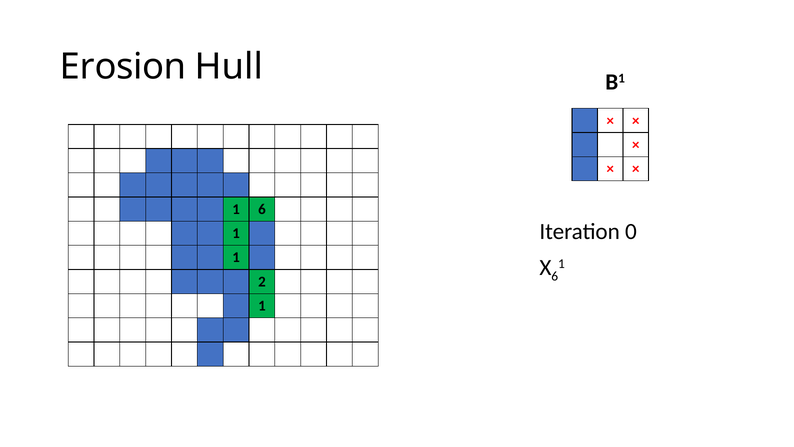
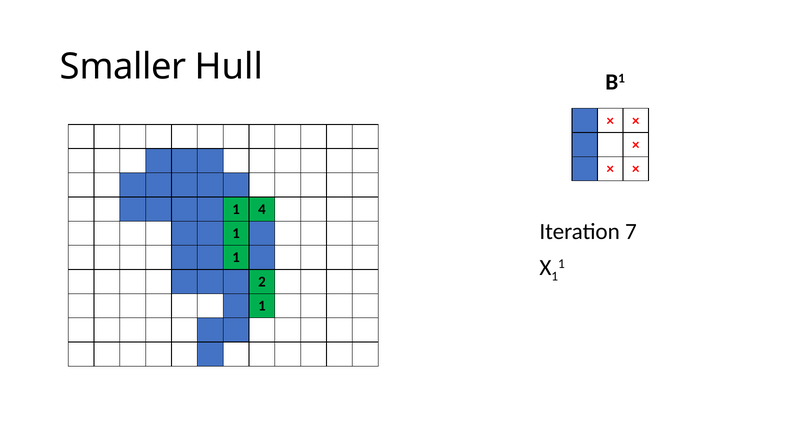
Erosion: Erosion -> Smaller (123, 67)
1 6: 6 -> 4 (262, 209)
0: 0 -> 7 (631, 231)
6: 6 -> 1 (555, 276)
